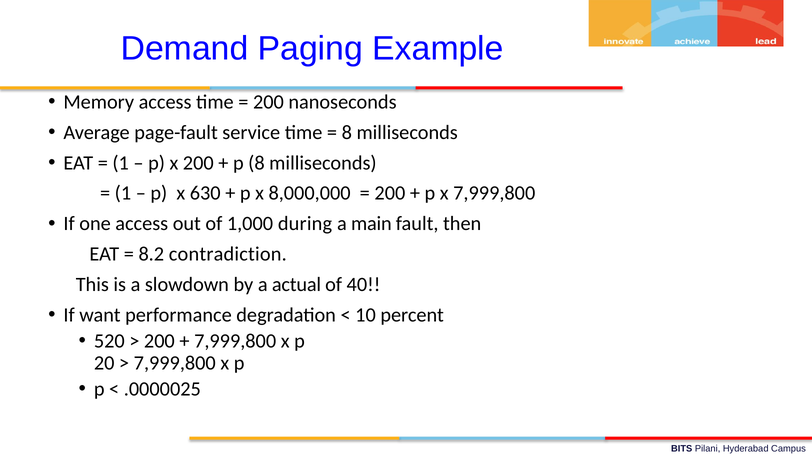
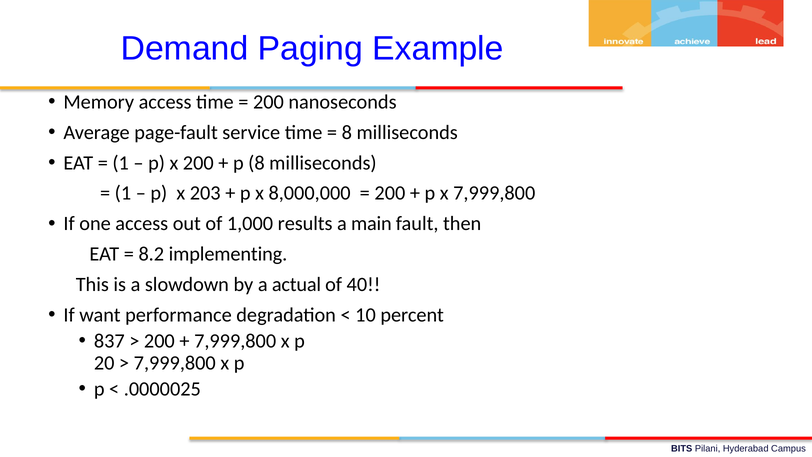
630: 630 -> 203 (205, 193)
during: during -> results (305, 224)
contradiction: contradiction -> implementing (228, 254)
520: 520 -> 837 (109, 341)
